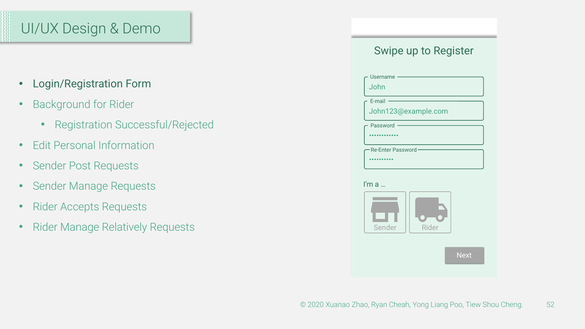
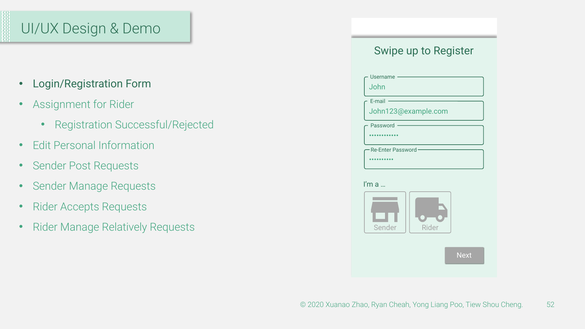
Background: Background -> Assignment (62, 105)
